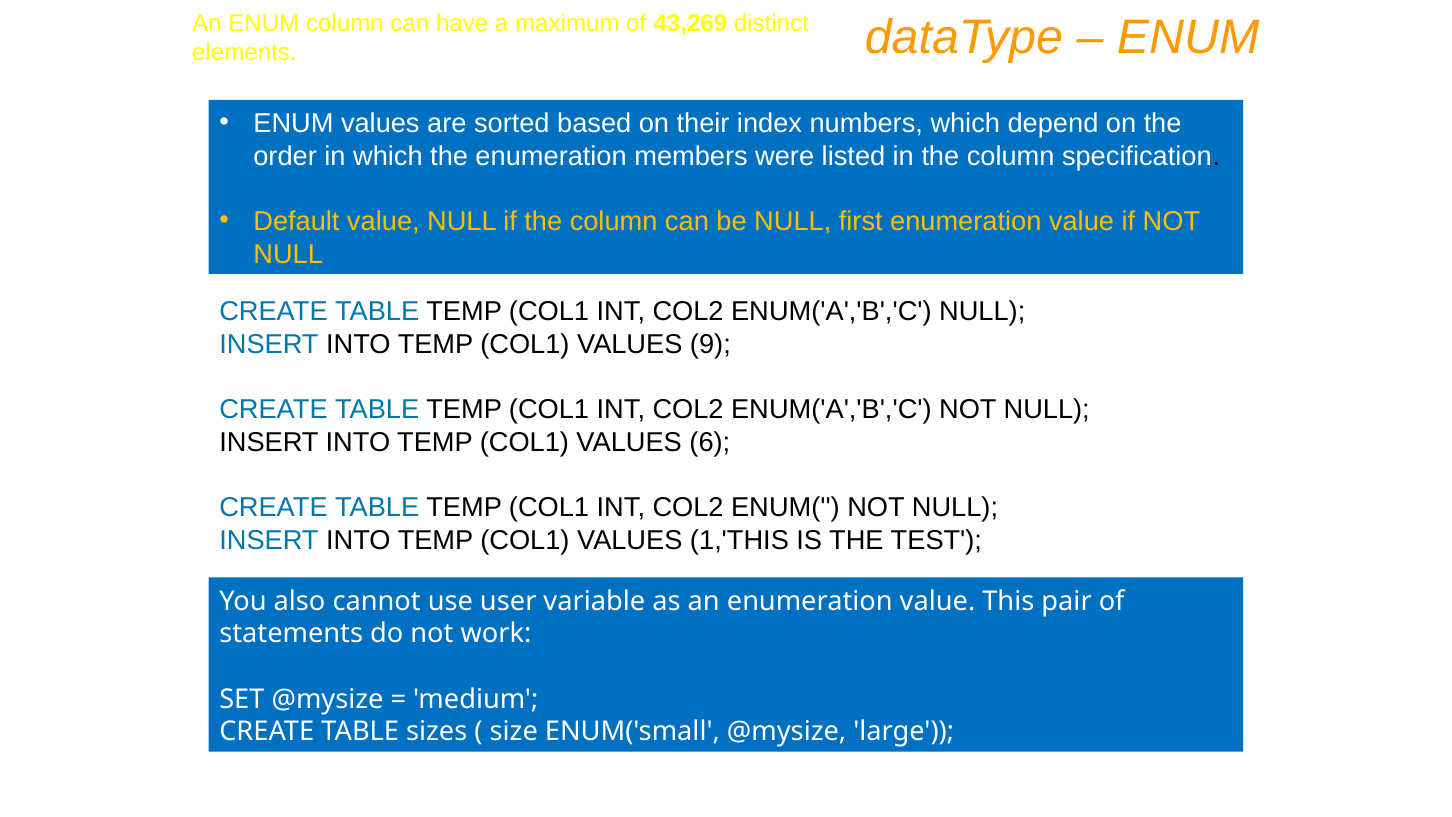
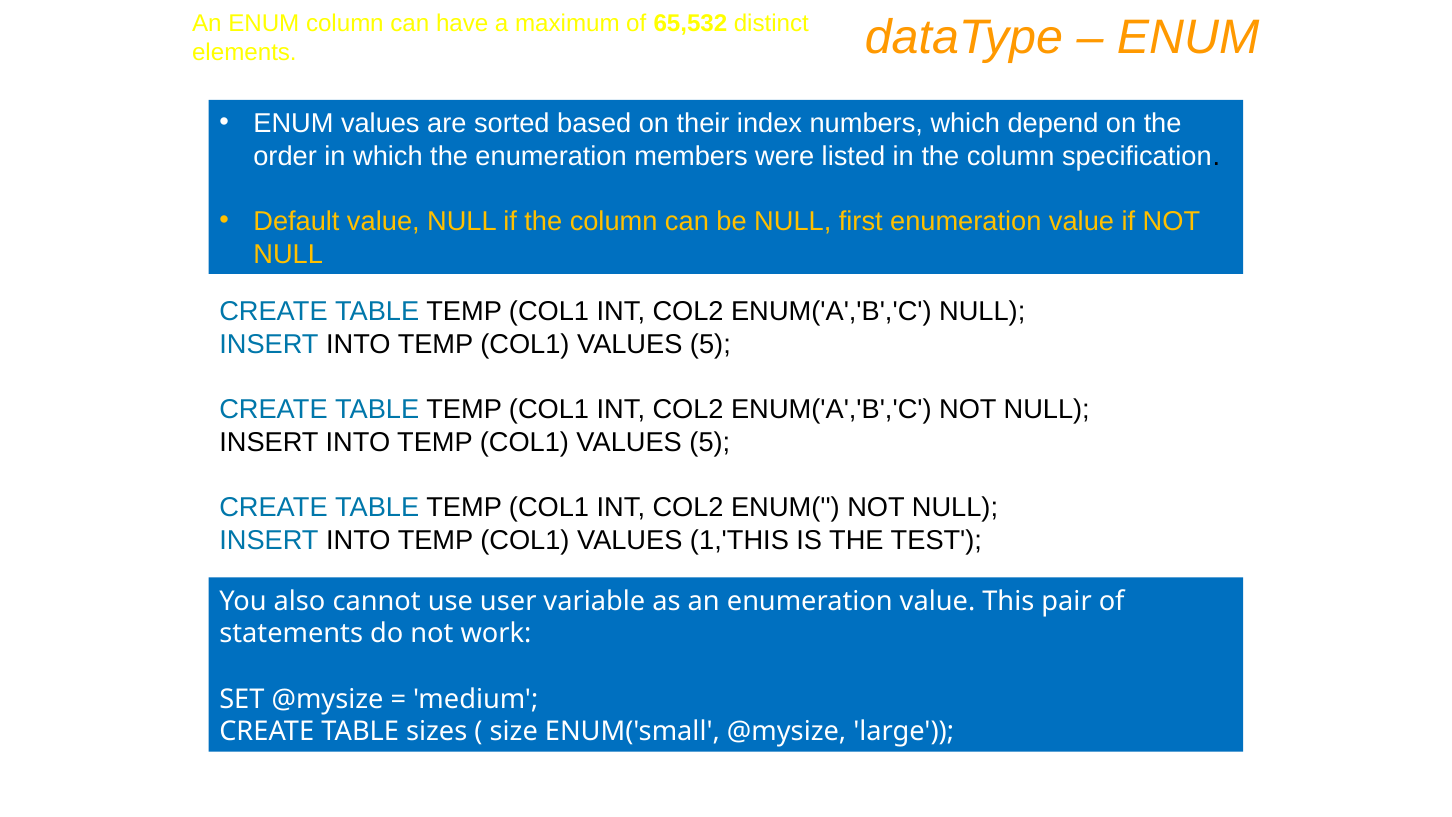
43,269: 43,269 -> 65,532 (690, 23)
9: 9 -> 5 (710, 344)
6: 6 -> 5 (710, 442)
